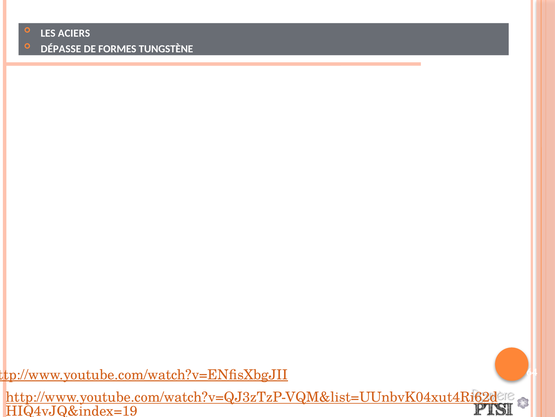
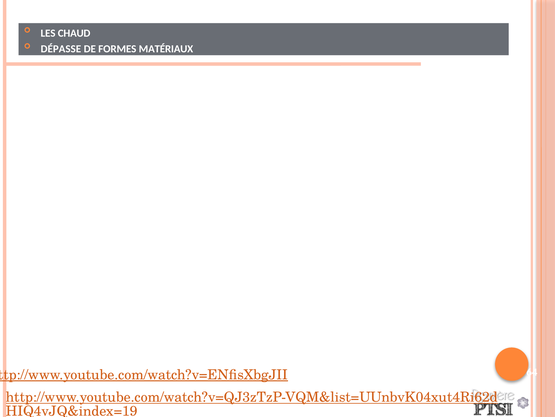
ACIERS: ACIERS -> CHAUD (74, 33)
TUNGSTÈNE: TUNGSTÈNE -> MATÉRIAUX (166, 49)
